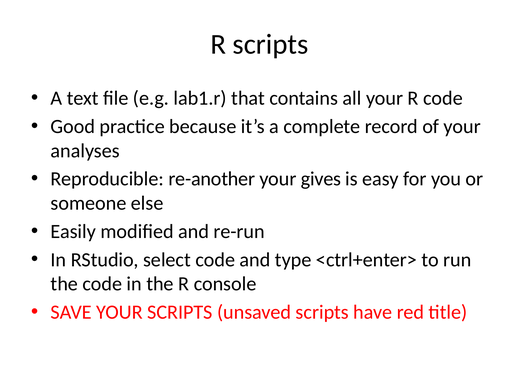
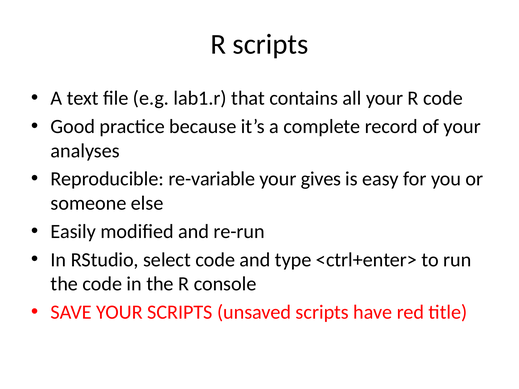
re-another: re-another -> re-variable (212, 179)
